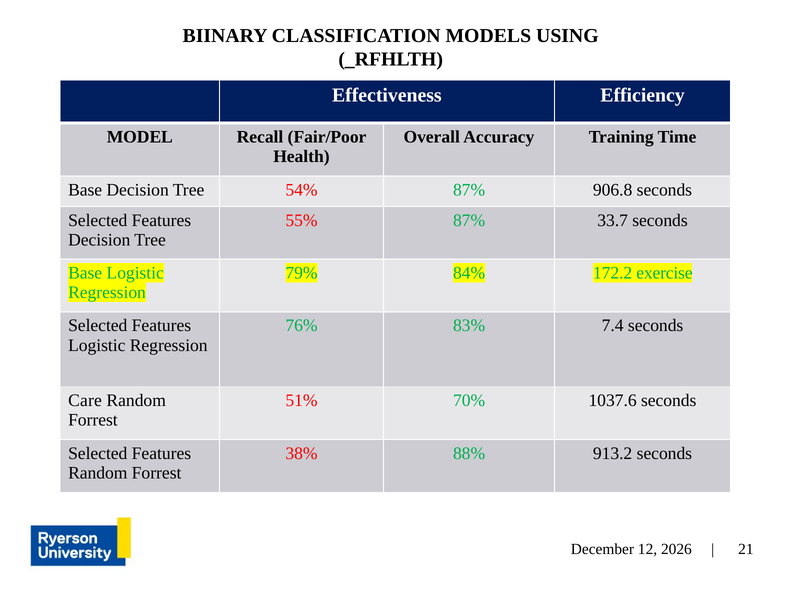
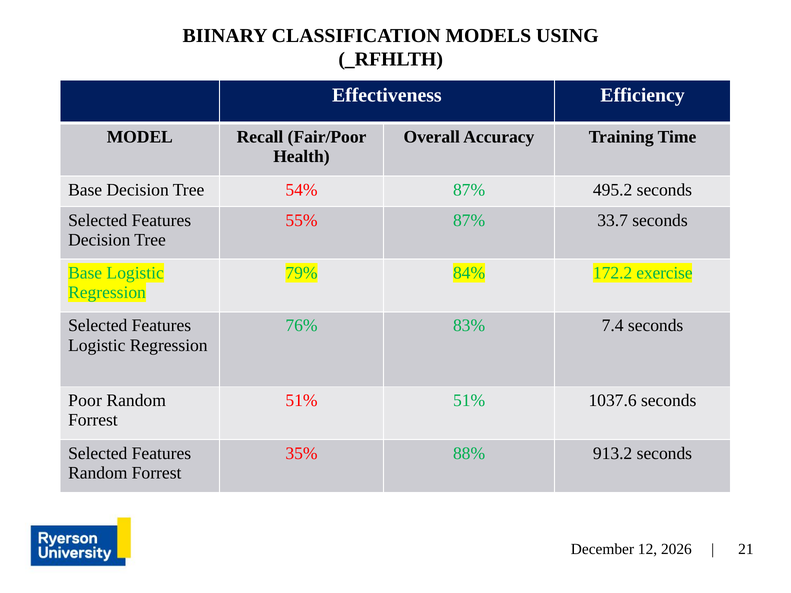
906.8: 906.8 -> 495.2 (613, 190)
Care: Care -> Poor (85, 401)
51% 70%: 70% -> 51% (469, 401)
38%: 38% -> 35% (302, 454)
